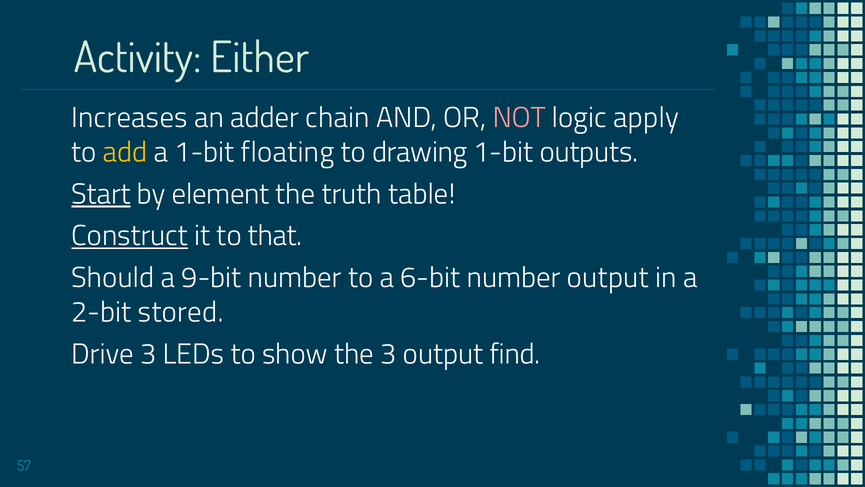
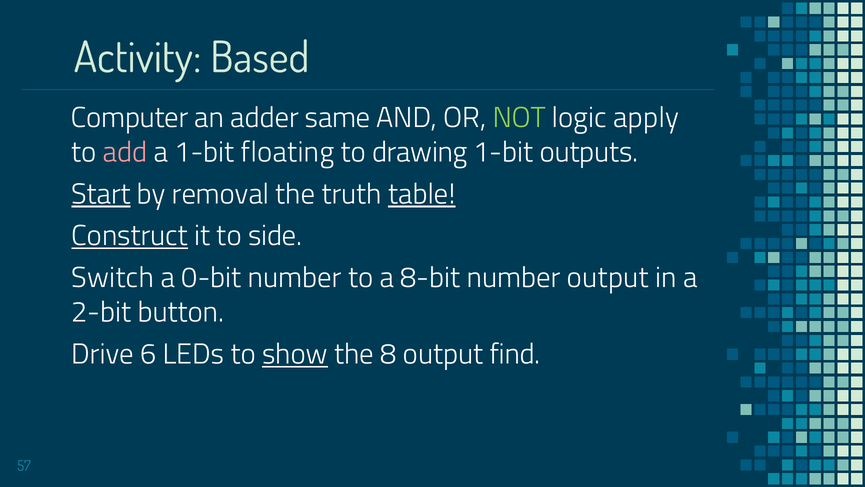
Either: Either -> Based (260, 58)
Increases: Increases -> Computer (130, 117)
chain: chain -> same (338, 117)
NOT colour: pink -> light green (519, 117)
add colour: yellow -> pink (125, 152)
element: element -> removal (221, 194)
table underline: none -> present (422, 194)
that: that -> side (275, 236)
Should: Should -> Switch (113, 278)
9-bit: 9-bit -> 0-bit (211, 278)
6-bit: 6-bit -> 8-bit (430, 278)
stored: stored -> button (181, 312)
Drive 3: 3 -> 6 (148, 354)
show underline: none -> present (295, 354)
the 3: 3 -> 8 (388, 354)
